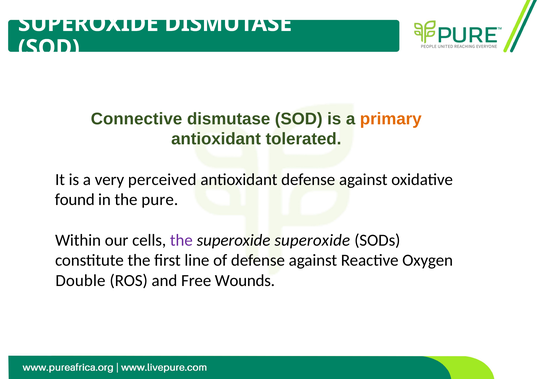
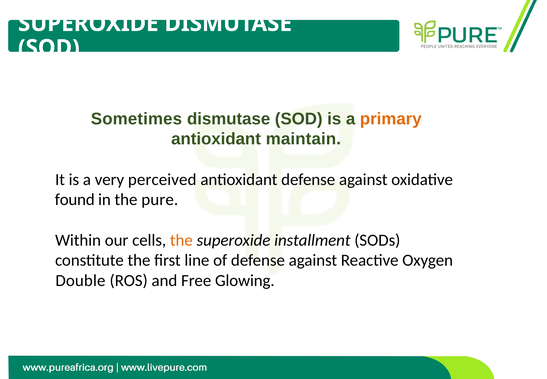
Connective: Connective -> Sometimes (136, 119)
tolerated: tolerated -> maintain (303, 139)
the colour: purple -> orange (181, 240)
superoxide superoxide: superoxide -> installment (312, 240)
Wounds: Wounds -> Glowing (245, 280)
